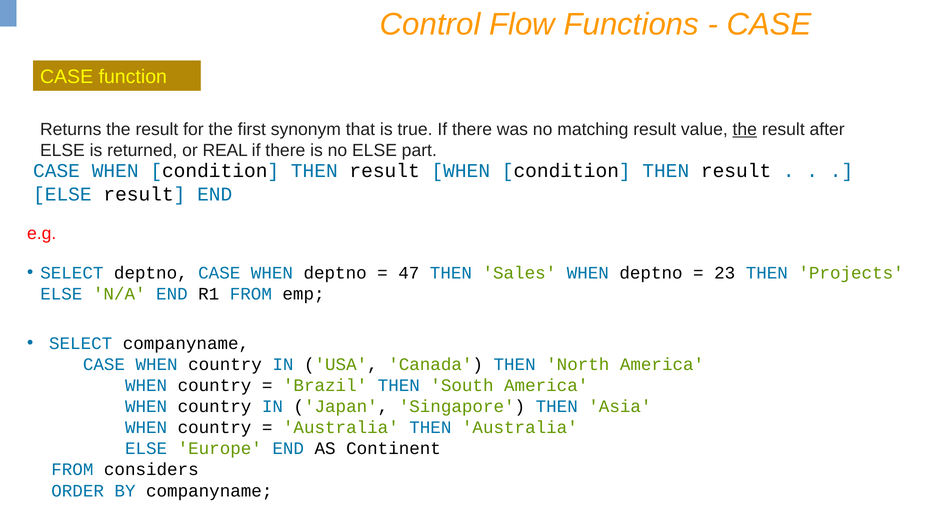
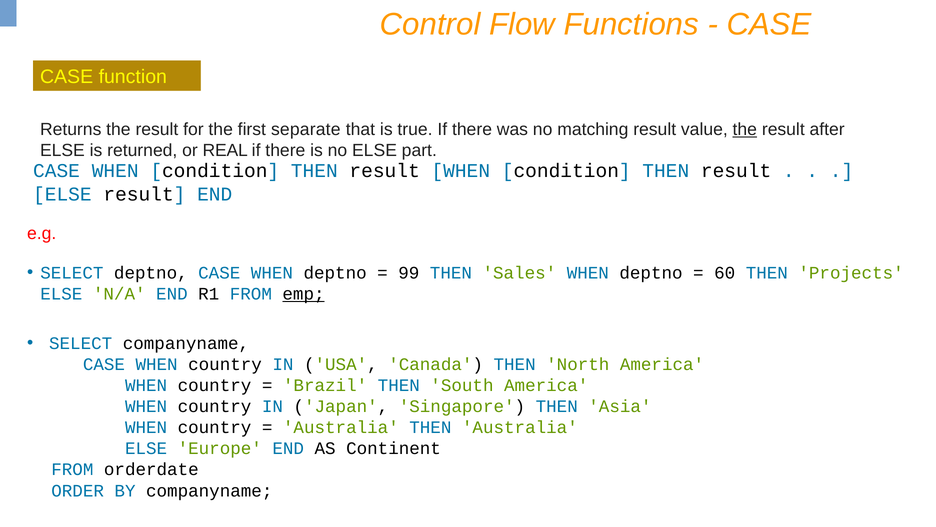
synonym: synonym -> separate (306, 129)
47: 47 -> 99 (409, 273)
23: 23 -> 60 (725, 273)
emp underline: none -> present (304, 294)
considers: considers -> orderdate (151, 469)
